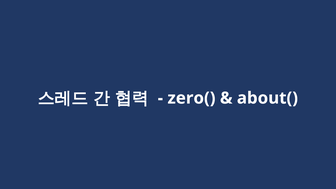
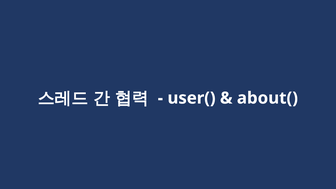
zero(: zero( -> user( (192, 98)
